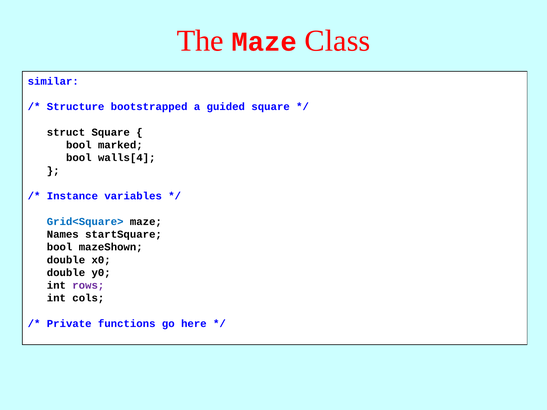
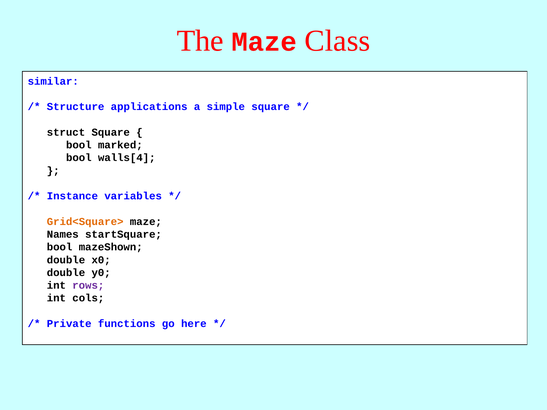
bootstrapped: bootstrapped -> applications (149, 107)
guided: guided -> simple (226, 107)
Grid<Square> colour: blue -> orange (85, 222)
